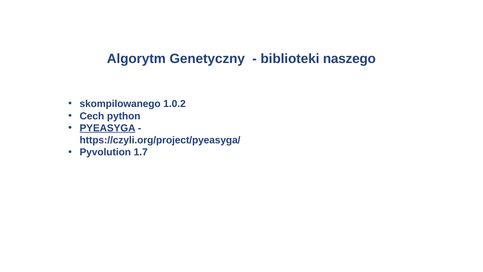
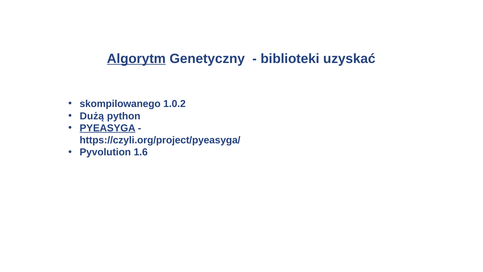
Algorytm underline: none -> present (136, 59)
naszego: naszego -> uzyskać (349, 59)
Cech: Cech -> Dużą (92, 116)
1.7: 1.7 -> 1.6 (141, 152)
